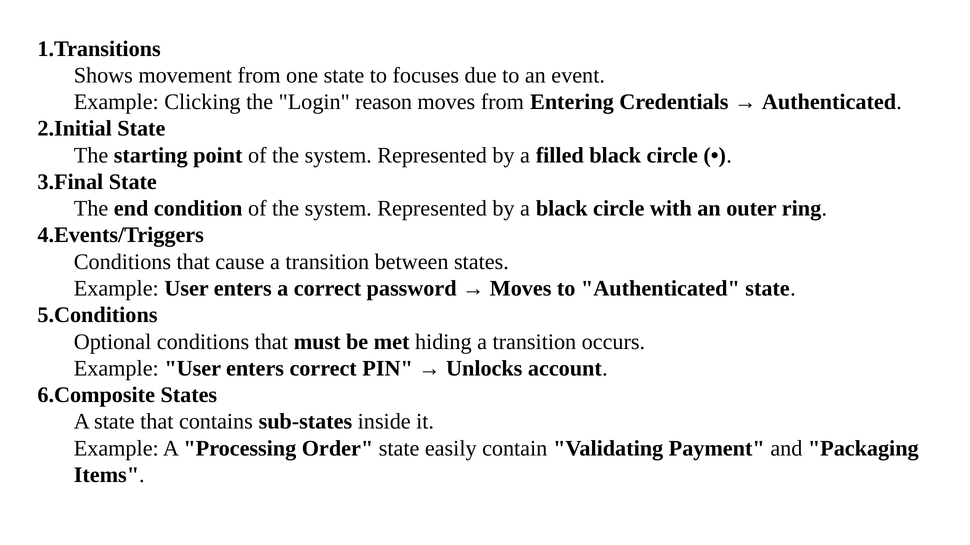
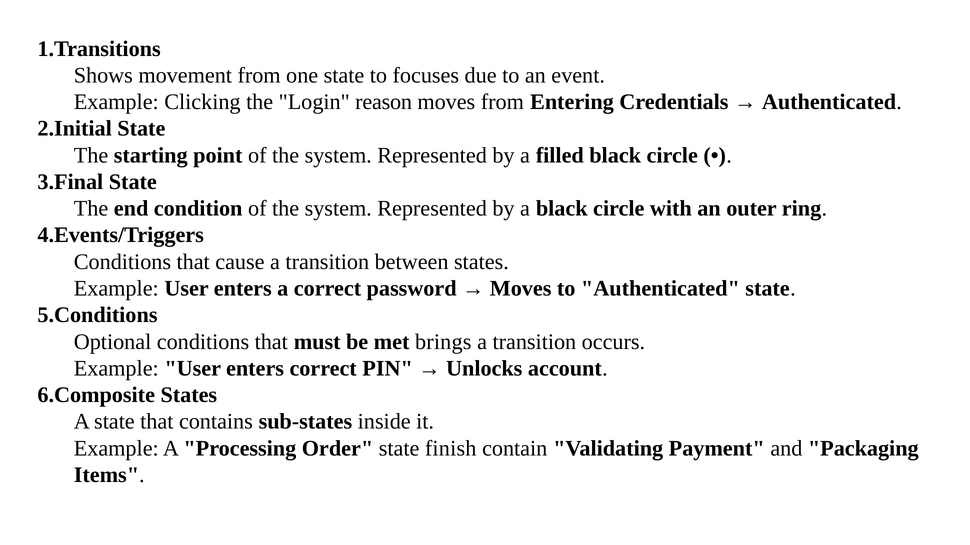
hiding: hiding -> brings (443, 342)
easily: easily -> finish (451, 449)
